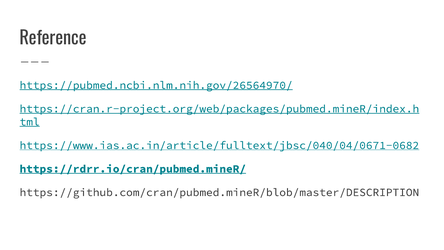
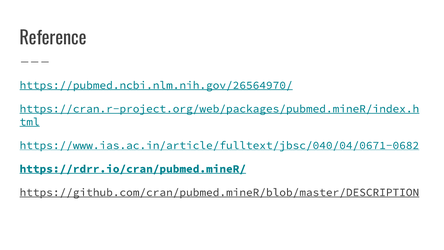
https://github.com/cran/pubmed.mineR/blob/master/DESCRIPTION underline: none -> present (219, 192)
